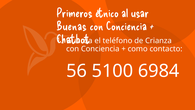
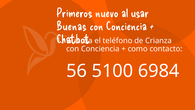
étnico: étnico -> nuevo (107, 13)
